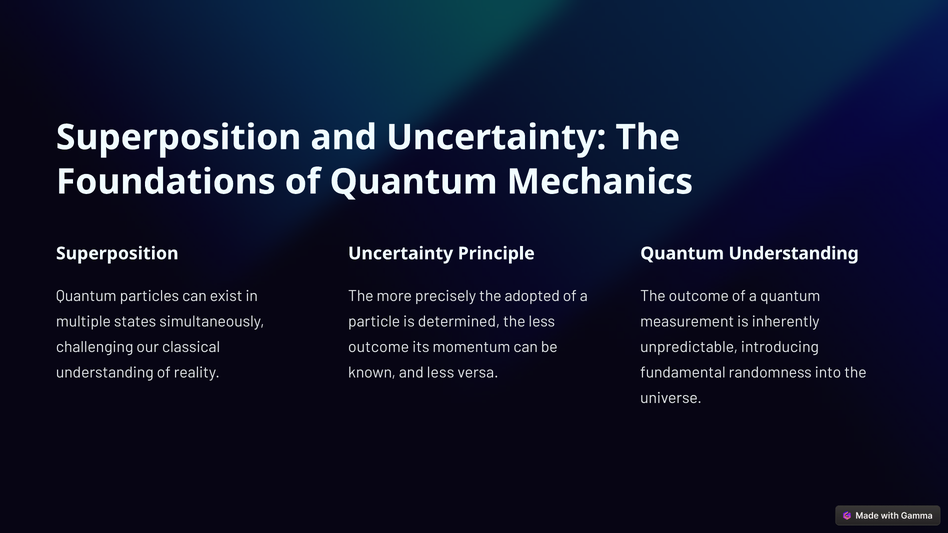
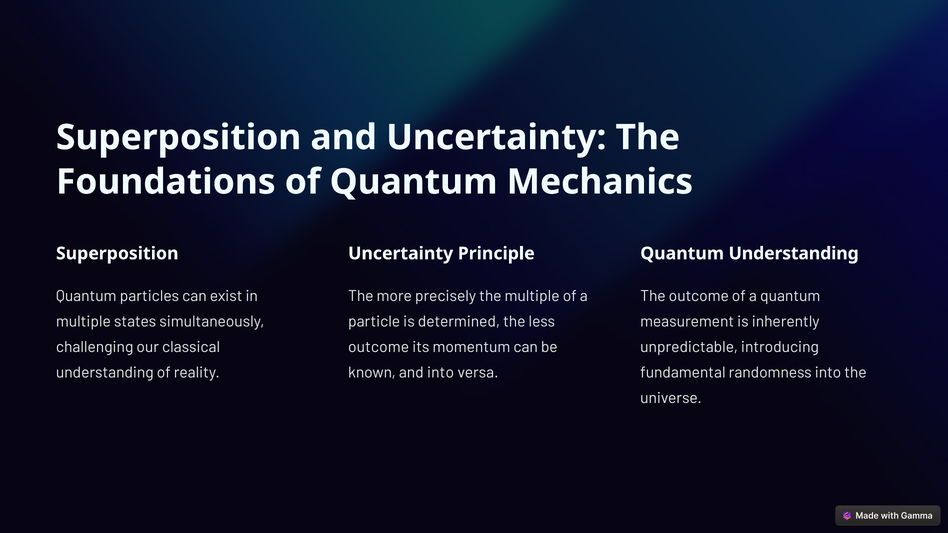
the adopted: adopted -> multiple (532, 296)
and less: less -> into (441, 373)
